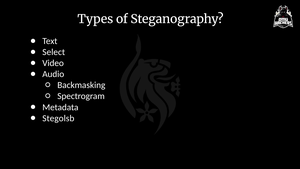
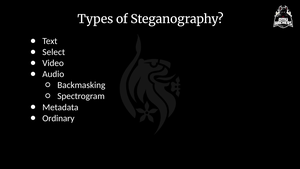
Stegolsb: Stegolsb -> Ordinary (58, 118)
